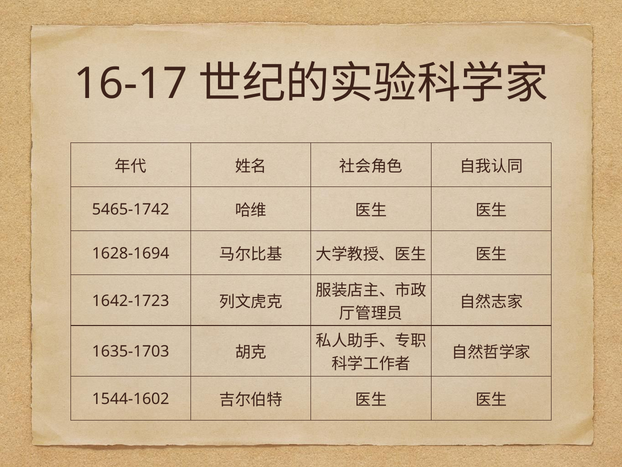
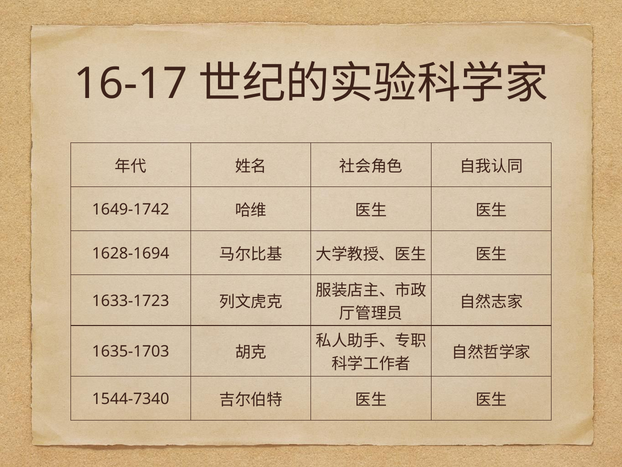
5465-1742: 5465-1742 -> 1649-1742 (131, 210)
1642-1723: 1642-1723 -> 1633-1723 (131, 301)
1544-1602: 1544-1602 -> 1544-7340 (131, 399)
